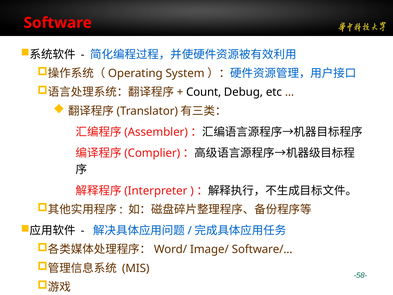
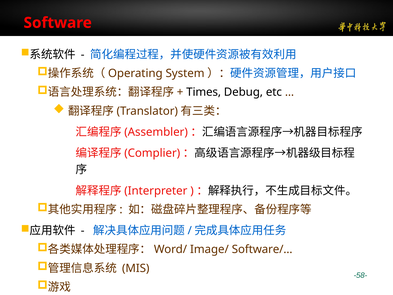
Count: Count -> Times (204, 92)
